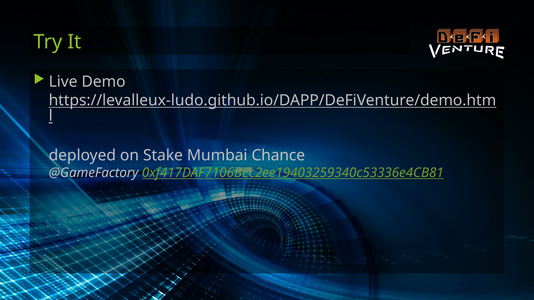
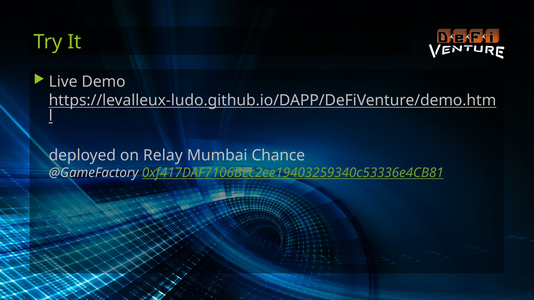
Stake: Stake -> Relay (163, 156)
